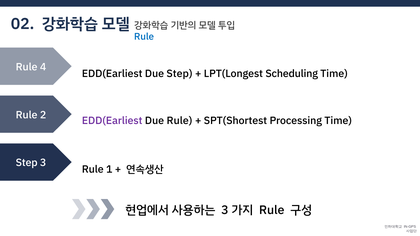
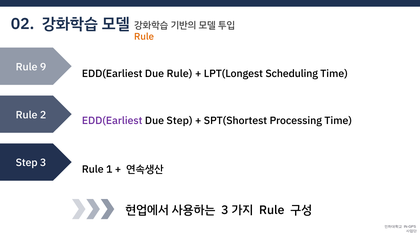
Rule colour: blue -> orange (144, 37)
4: 4 -> 9 (43, 67)
Due Step: Step -> Rule (179, 74)
Due Rule: Rule -> Step (179, 121)
